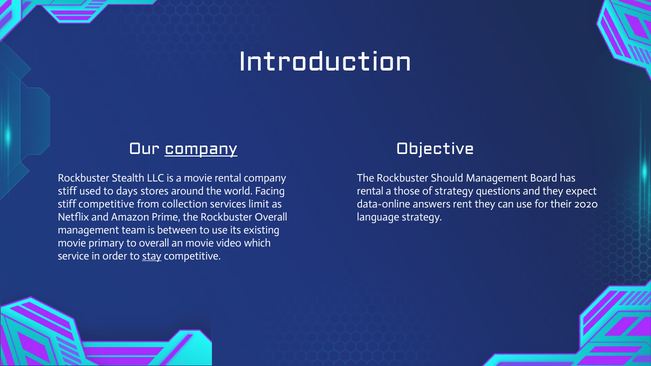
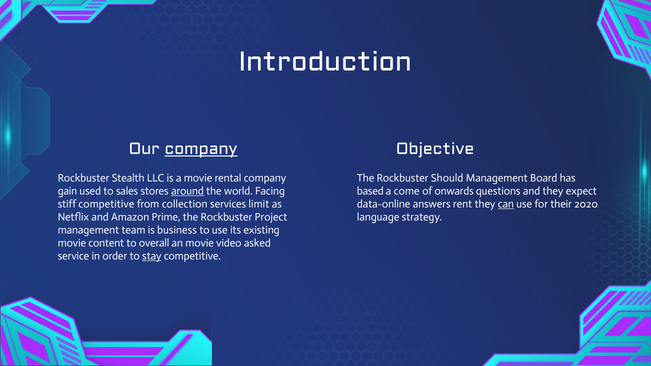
stiff: stiff -> gain (67, 191)
days: days -> sales (127, 191)
around underline: none -> present (187, 191)
rental: rental -> based (370, 191)
those: those -> come (407, 191)
of strategy: strategy -> onwards (454, 191)
can underline: none -> present (506, 204)
Rockbuster Overall: Overall -> Project (271, 217)
between: between -> business (177, 230)
primary: primary -> content (106, 243)
which: which -> asked (257, 243)
